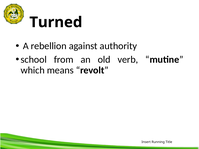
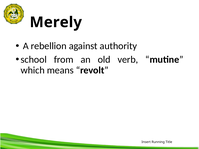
Turned: Turned -> Merely (56, 22)
